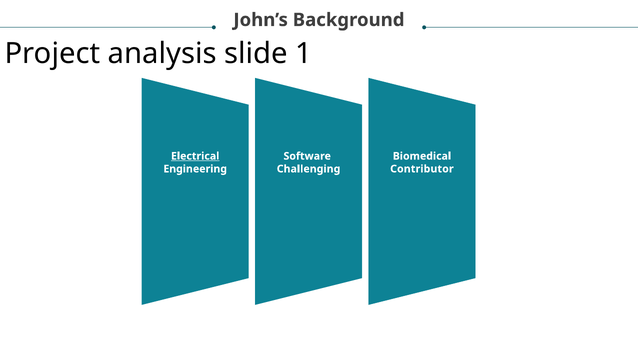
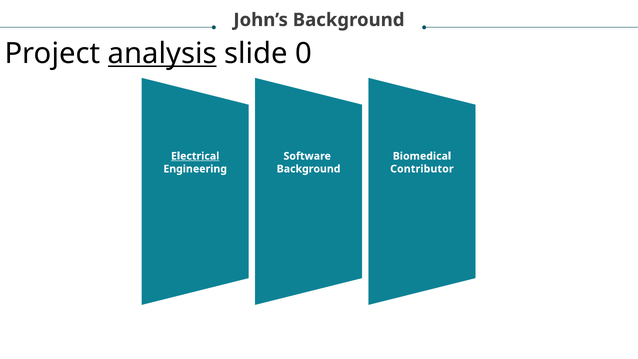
analysis underline: none -> present (162, 54)
1: 1 -> 0 (304, 54)
Challenging: Challenging -> Background (309, 169)
